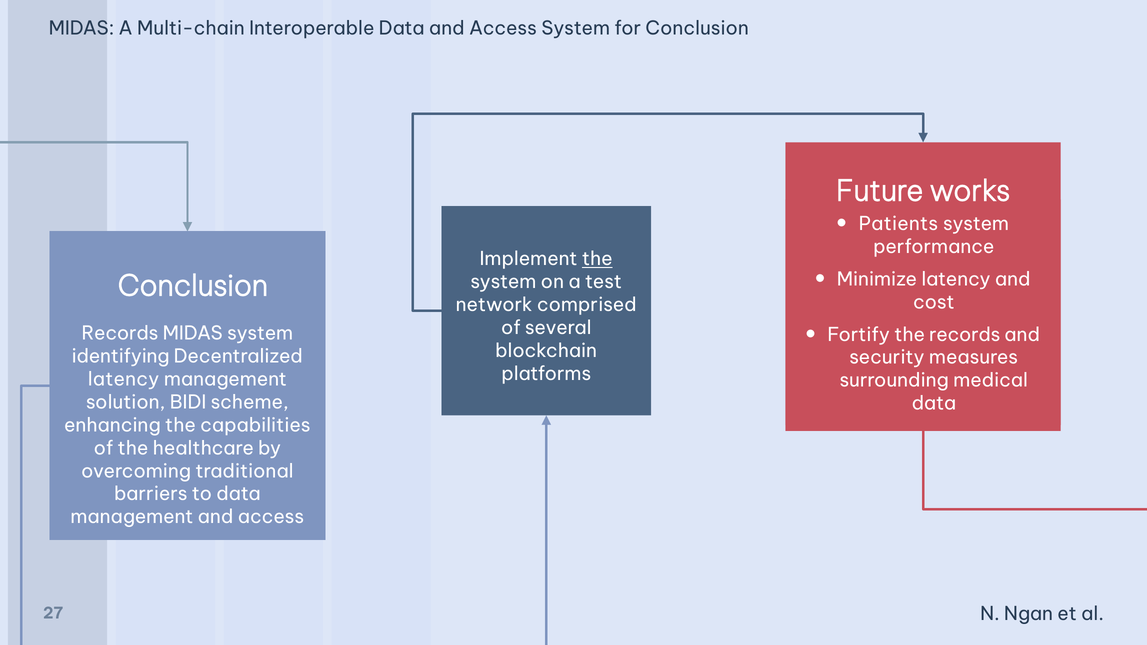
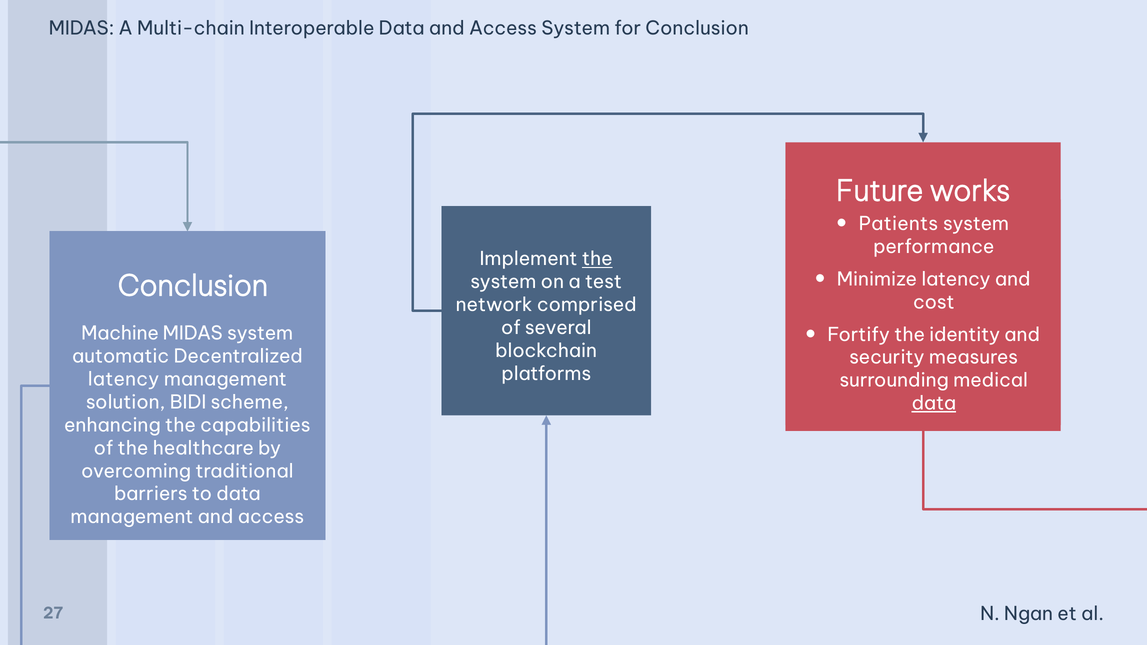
the records: records -> identity (965, 335)
Records: Records -> Machine (120, 334)
identifying: identifying -> automatic (121, 357)
data underline: none -> present (934, 404)
